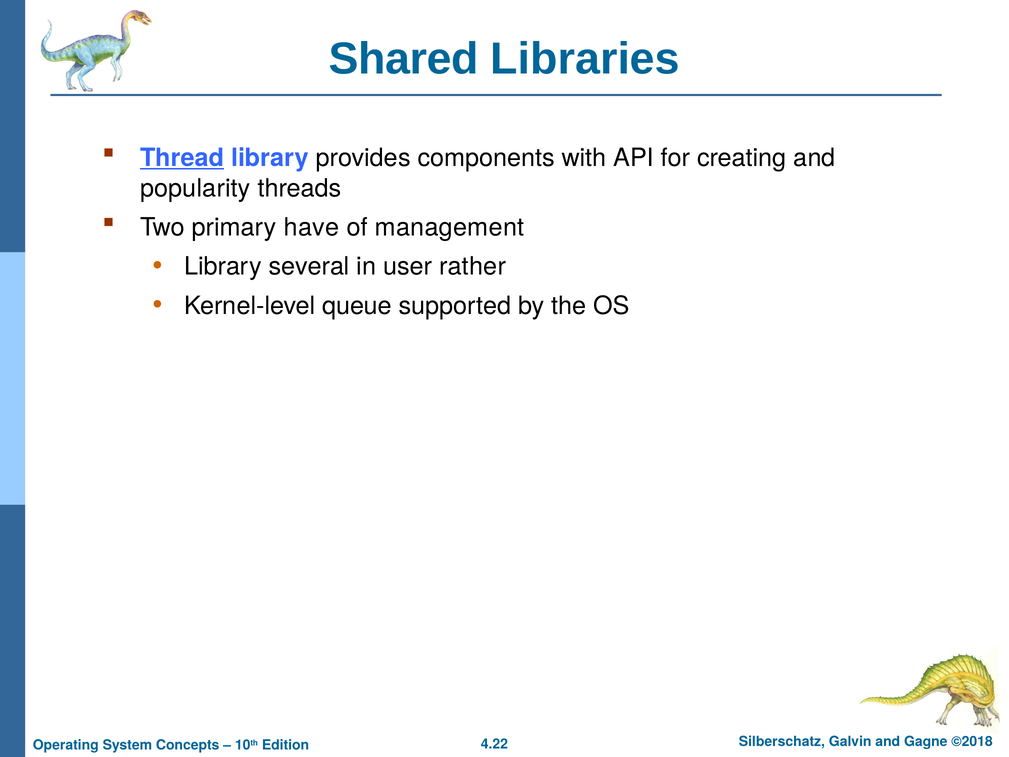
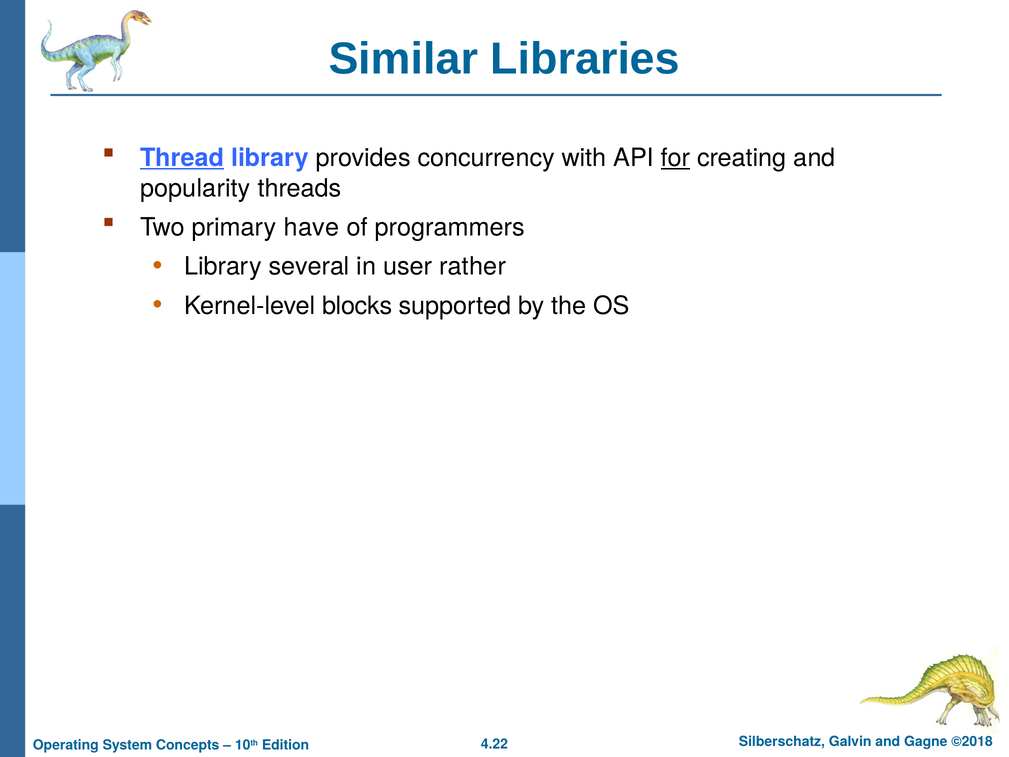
Shared: Shared -> Similar (403, 59)
components: components -> concurrency (486, 158)
for underline: none -> present (676, 158)
management: management -> programmers (450, 227)
queue: queue -> blocks (357, 306)
